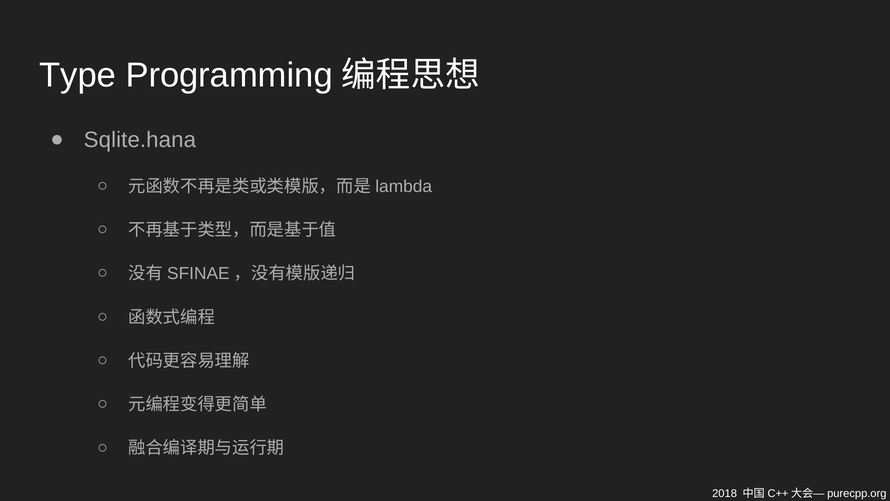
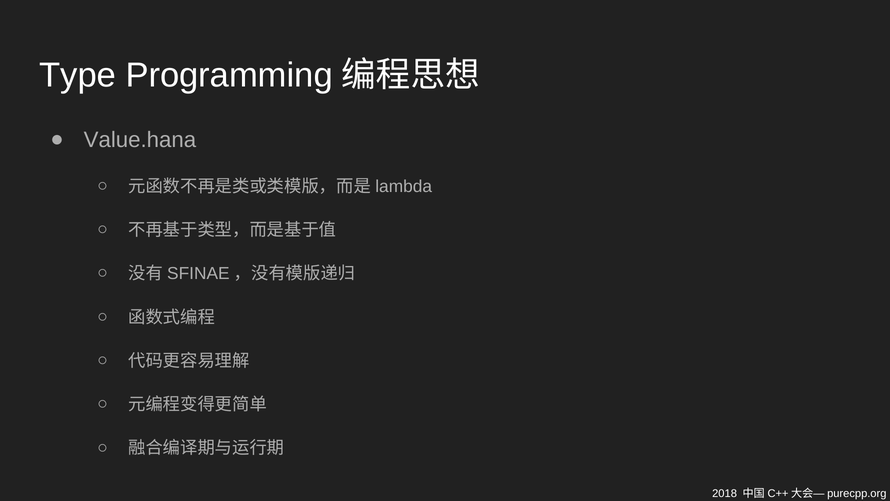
Sqlite.hana: Sqlite.hana -> Value.hana (140, 140)
